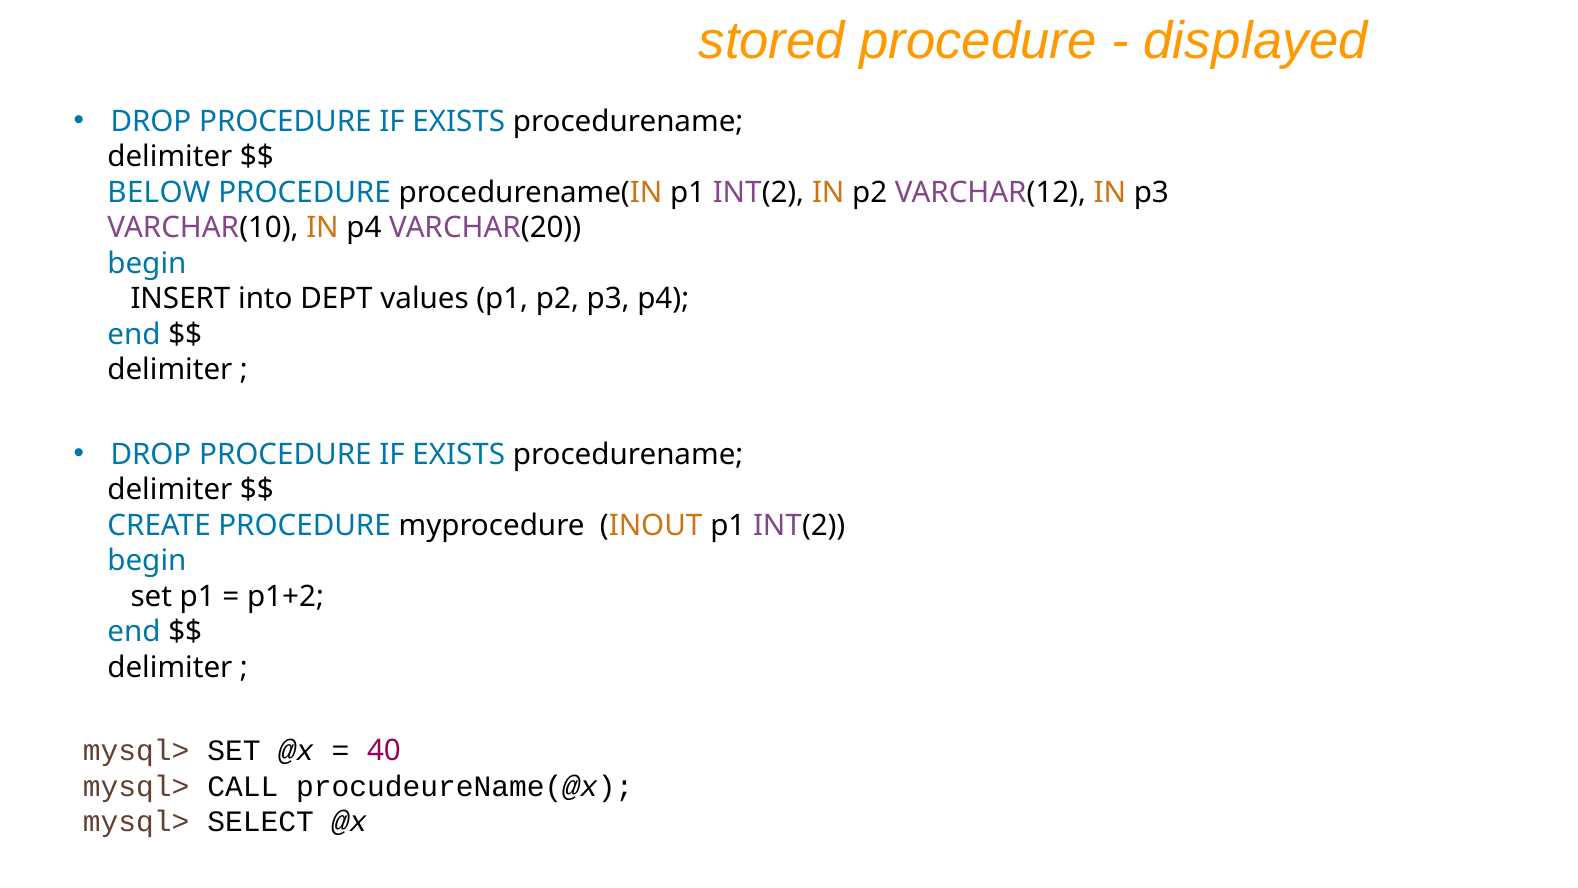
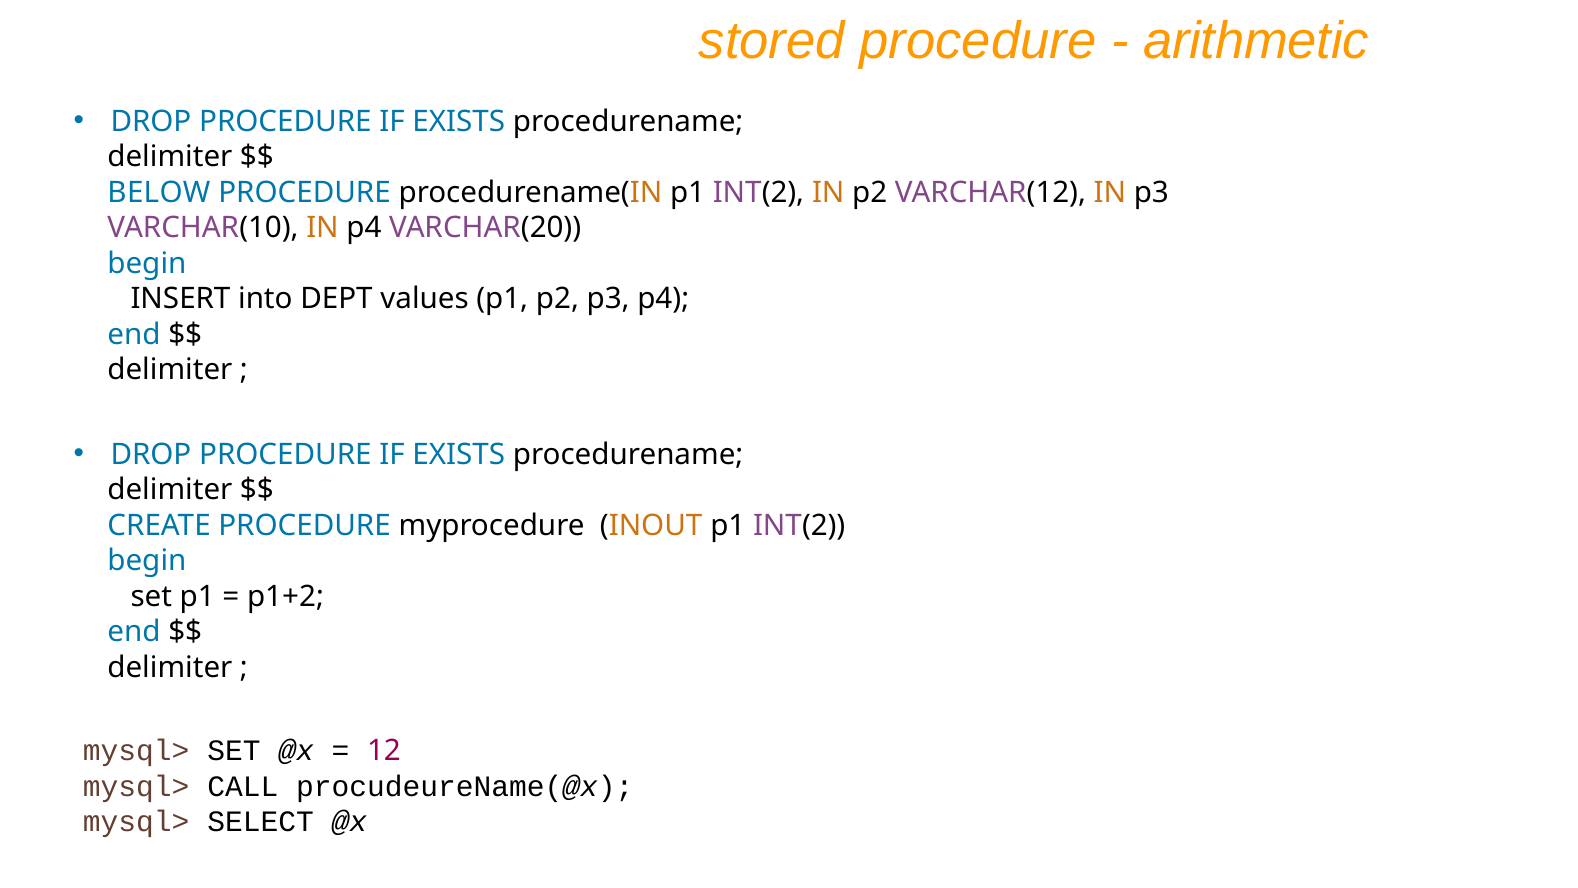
displayed: displayed -> arithmetic (1256, 41)
40: 40 -> 12 (384, 751)
